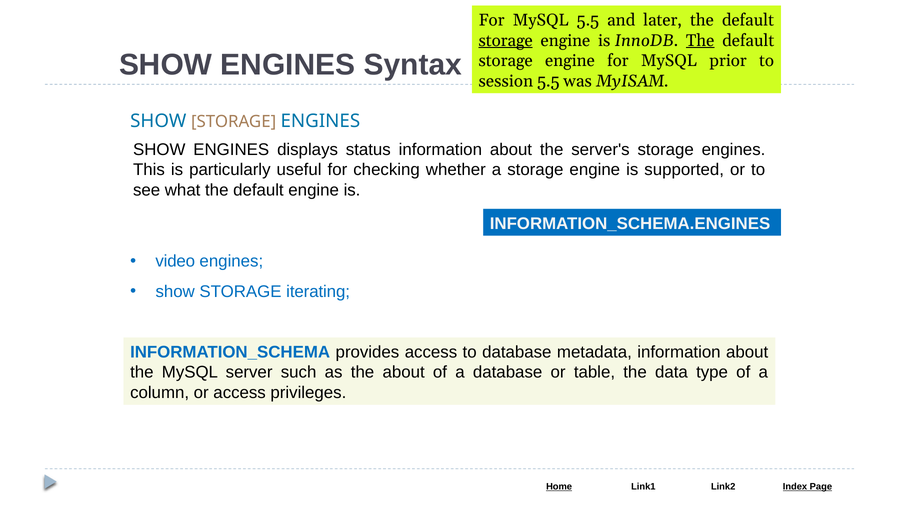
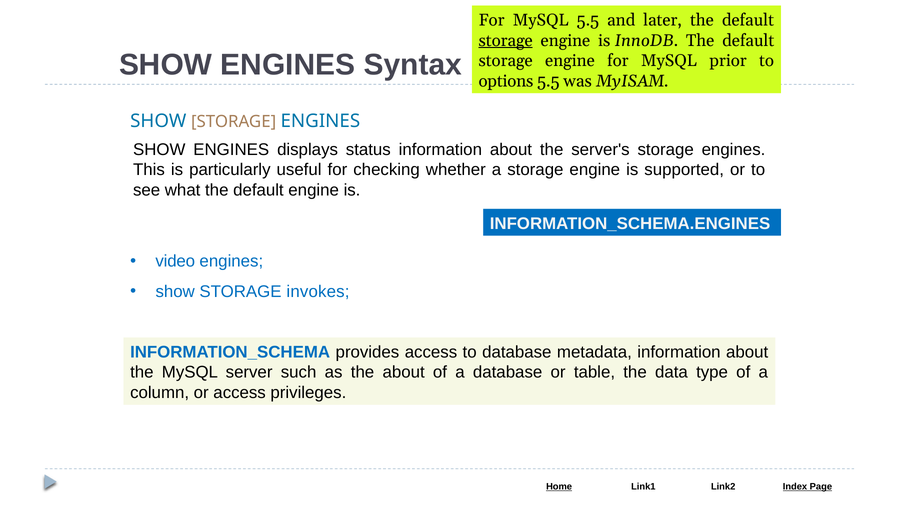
The underline: present -> none (700, 40)
session: session -> options (506, 81)
iterating: iterating -> invokes (318, 292)
